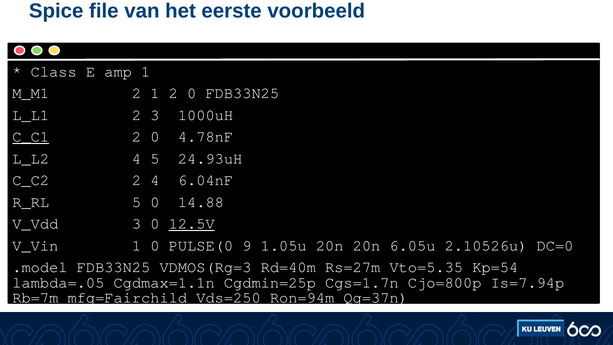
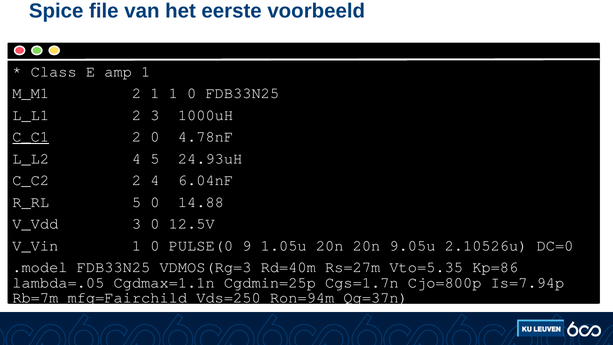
1 2: 2 -> 1 (173, 93)
12.5V underline: present -> none (192, 224)
6.05u: 6.05u -> 9.05u (412, 245)
Kp=54: Kp=54 -> Kp=86 (495, 267)
